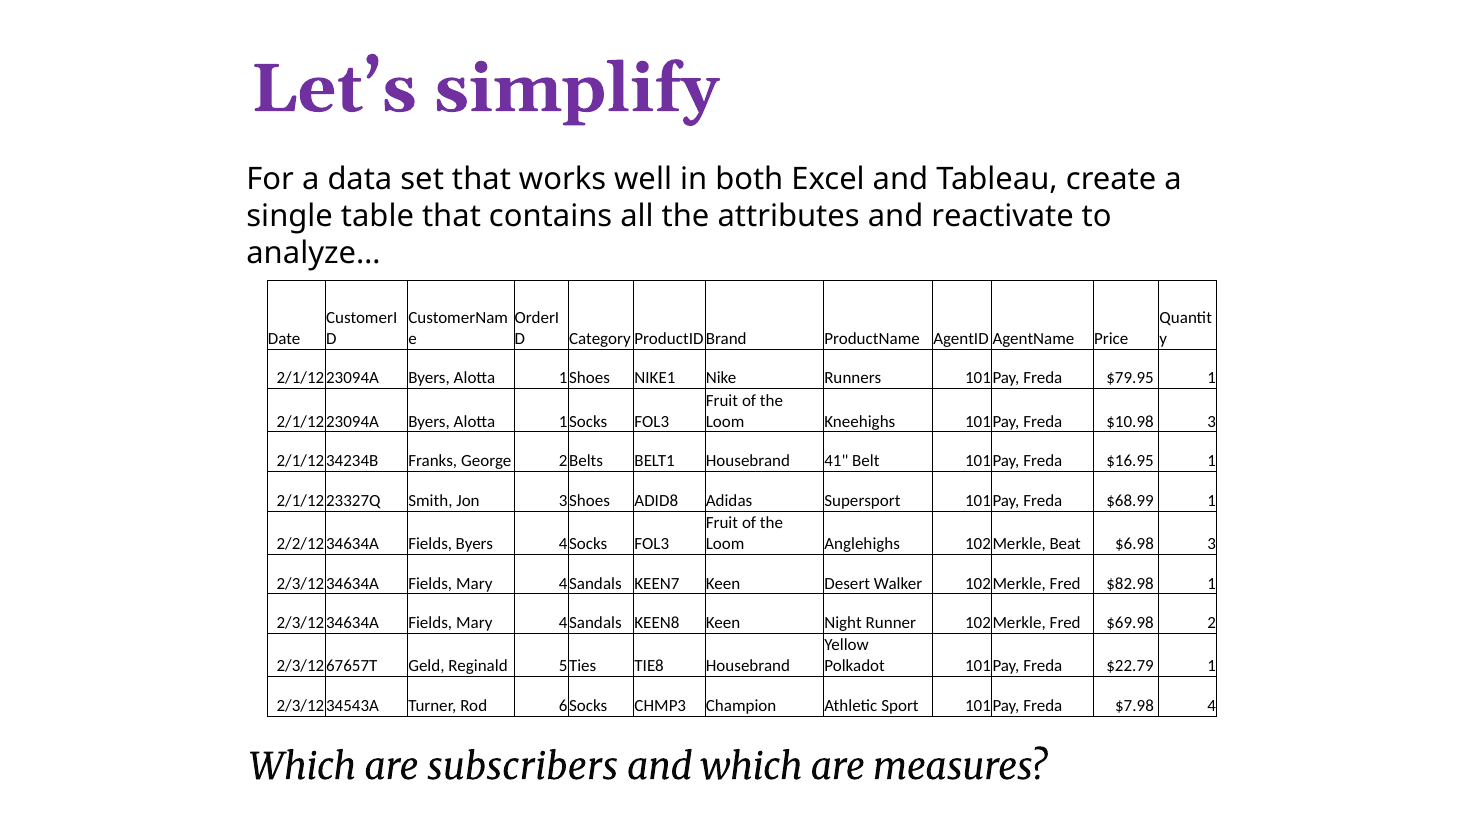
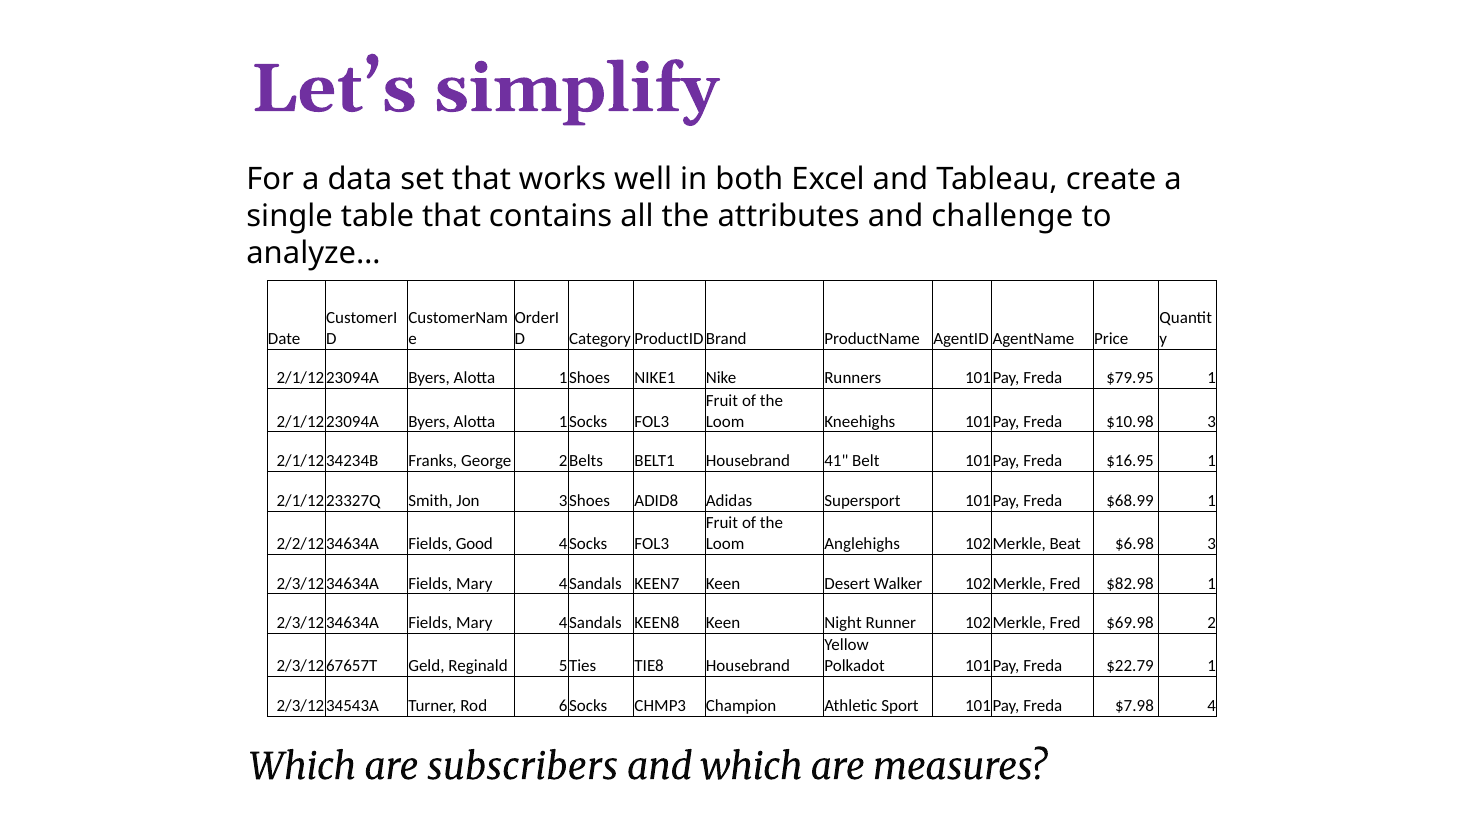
reactivate: reactivate -> challenge (1002, 216)
Fields Byers: Byers -> Good (474, 544)
